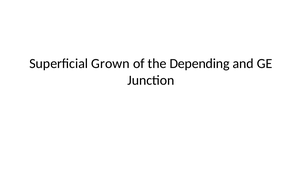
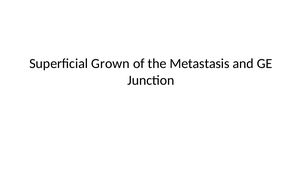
Depending: Depending -> Metastasis (200, 64)
